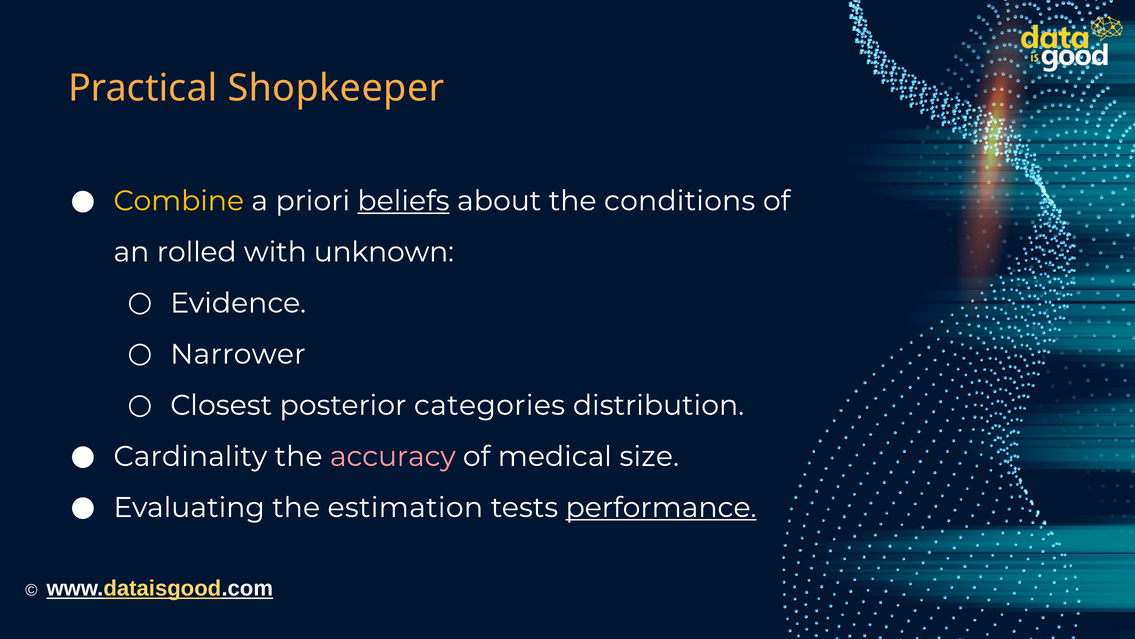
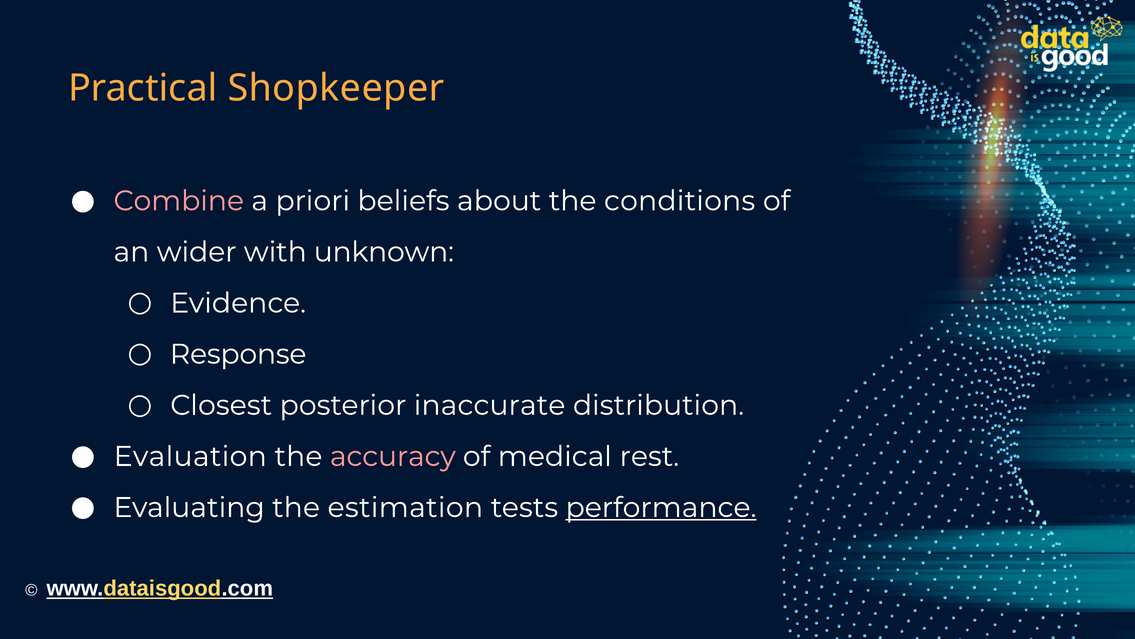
Combine colour: yellow -> pink (179, 201)
beliefs underline: present -> none (403, 201)
rolled: rolled -> wider (197, 252)
Narrower: Narrower -> Response (238, 354)
categories: categories -> inaccurate (490, 405)
Cardinality: Cardinality -> Evaluation (190, 456)
size: size -> rest (649, 456)
